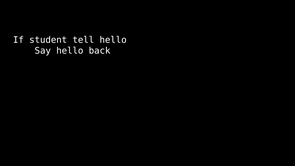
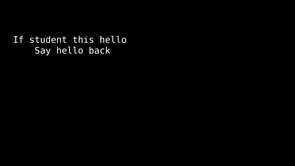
tell: tell -> this (83, 40)
